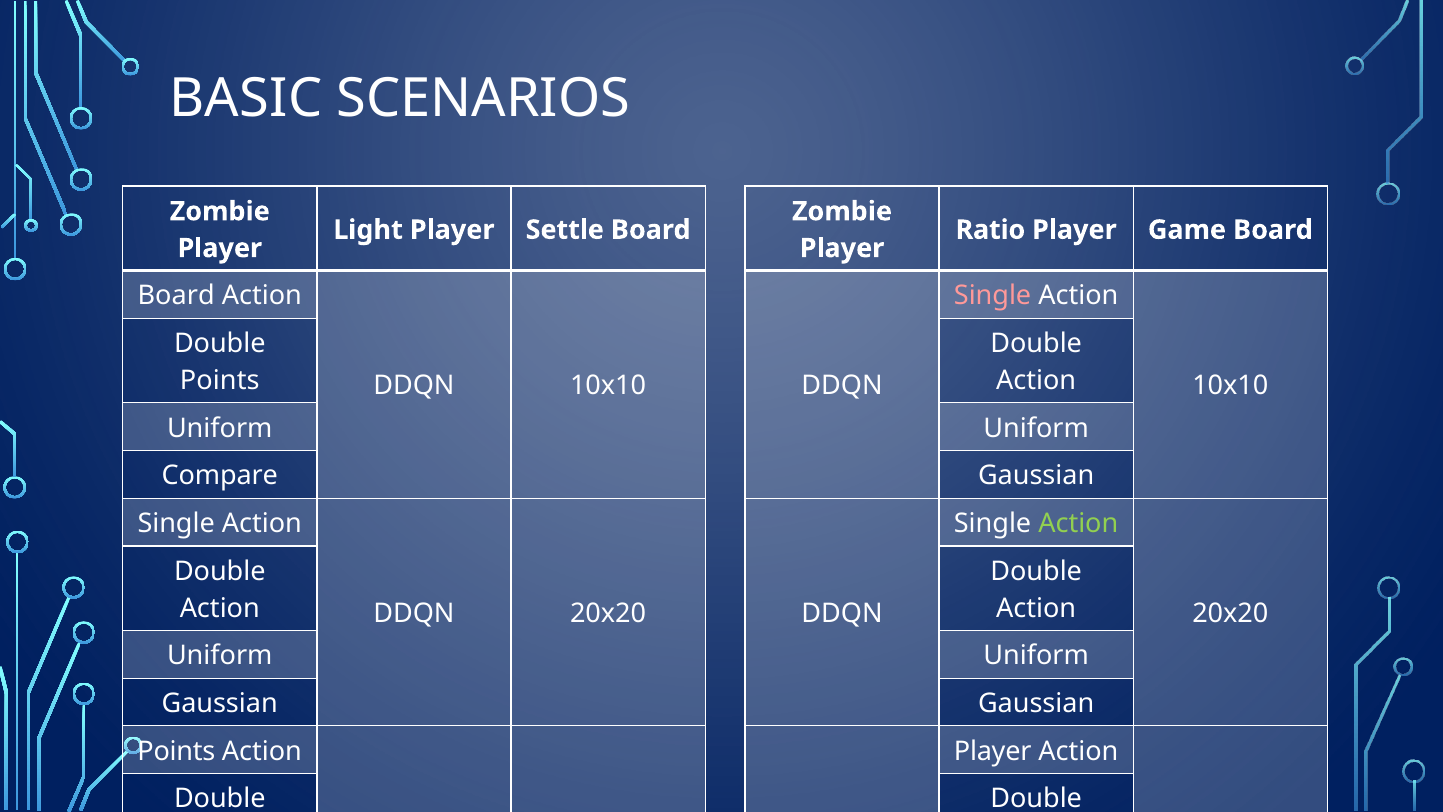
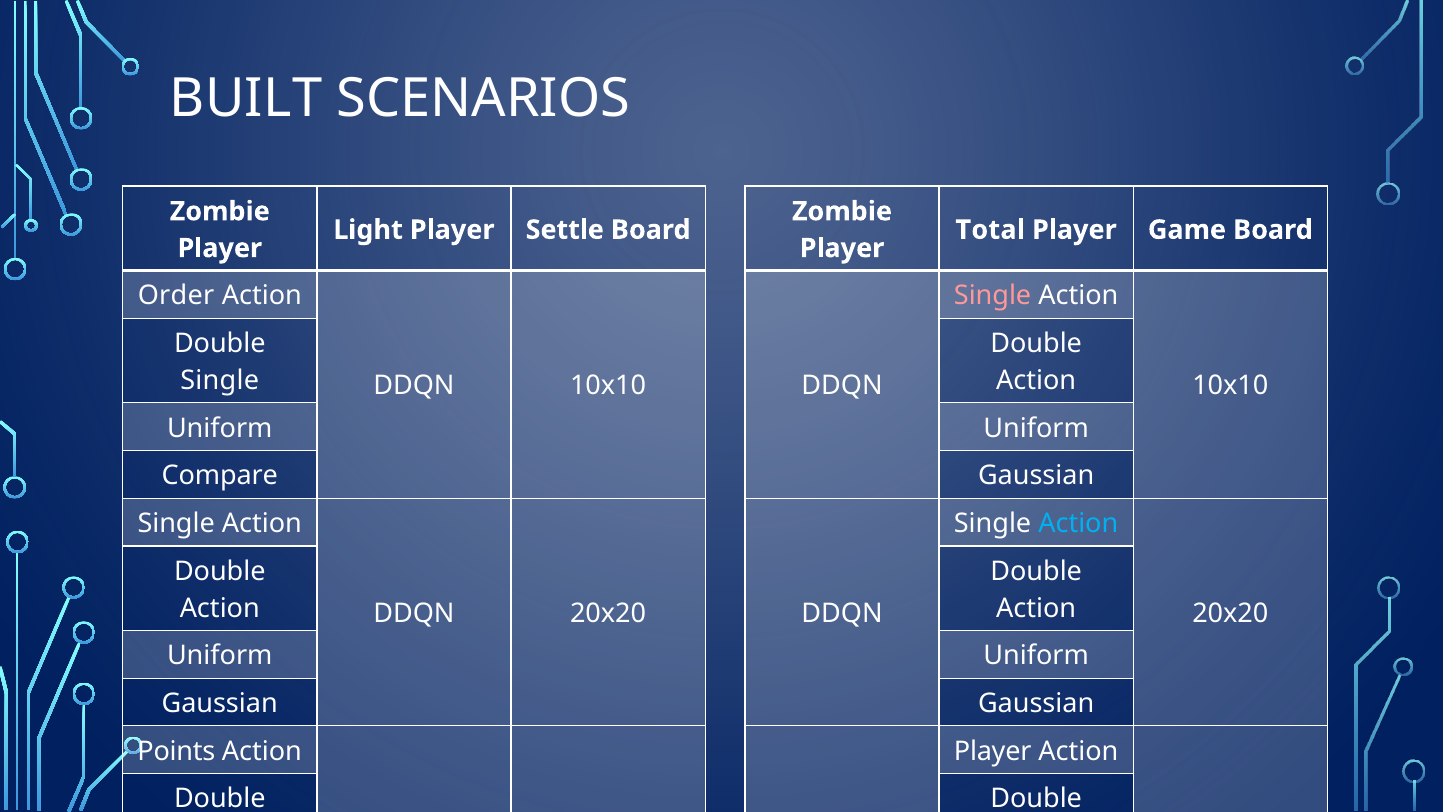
BASIC: BASIC -> BUILT (246, 98)
Ratio: Ratio -> Total (990, 230)
Board: Board -> Order (176, 296)
Points: Points -> Single (220, 380)
Action colour: light green -> light blue (1078, 523)
